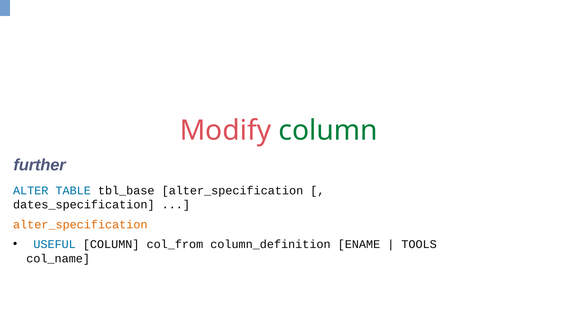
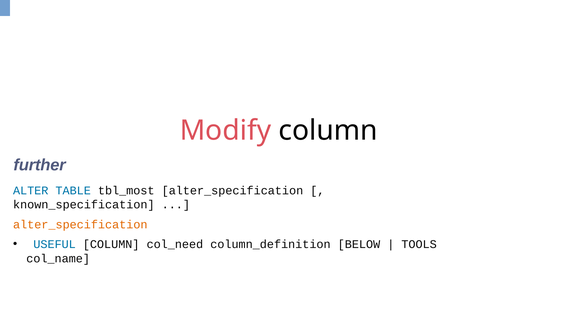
column colour: green -> black (328, 130)
tbl_base: tbl_base -> tbl_most (126, 191)
dates_specification: dates_specification -> known_specification (84, 205)
col_from: col_from -> col_need (175, 244)
ENAME: ENAME -> BELOW (359, 244)
